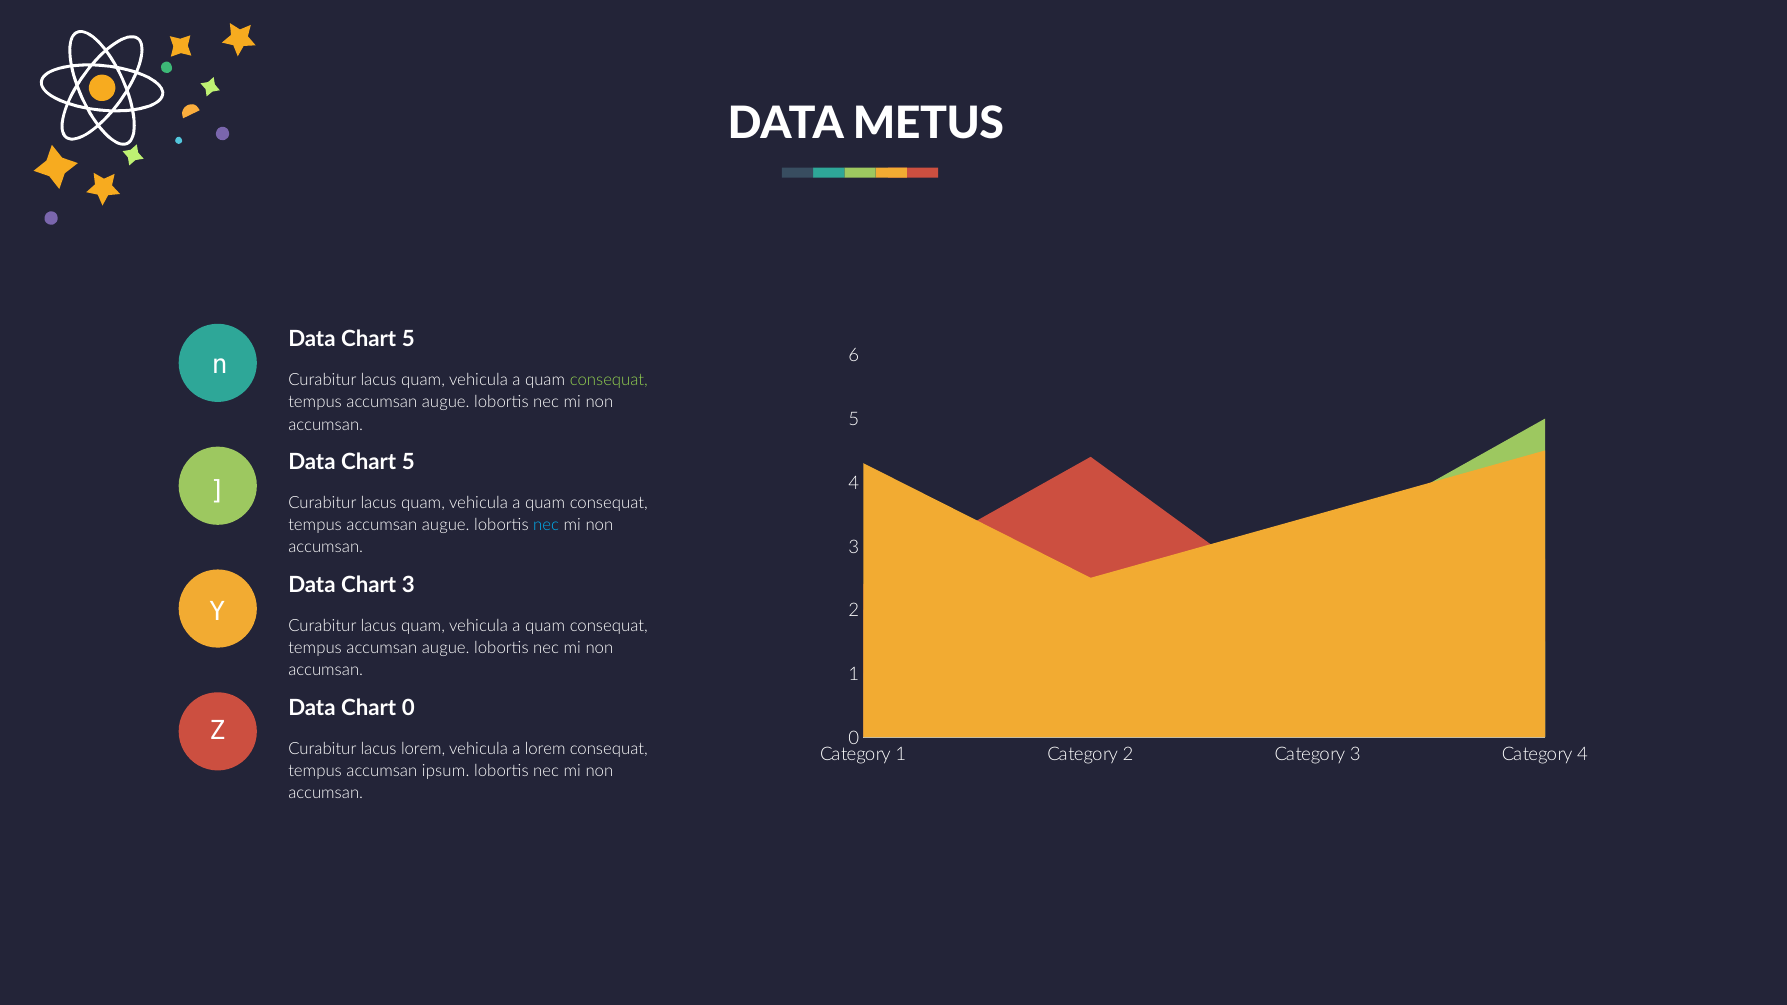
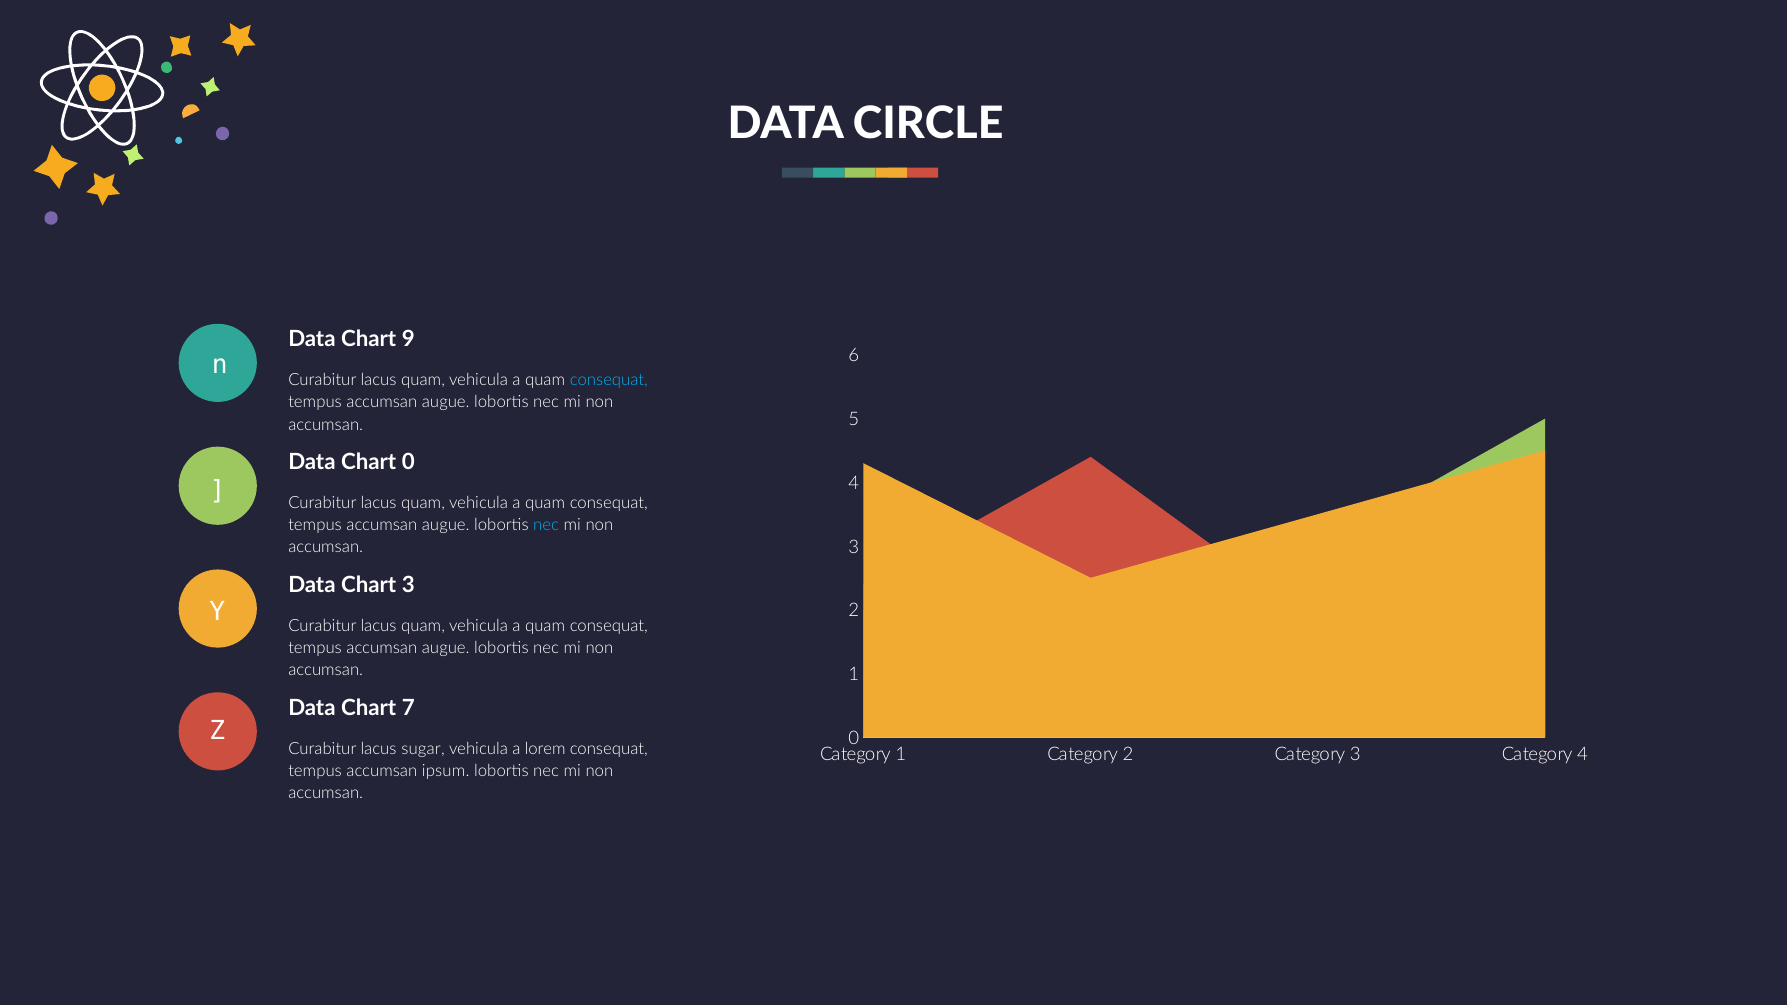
METUS: METUS -> CIRCLE (928, 124)
5: 5 -> 9 (408, 339)
consequat colour: light green -> light blue (609, 380)
5: 5 -> 0 (408, 462)
Chart 0: 0 -> 7 (408, 708)
lacus lorem: lorem -> sugar (423, 749)
